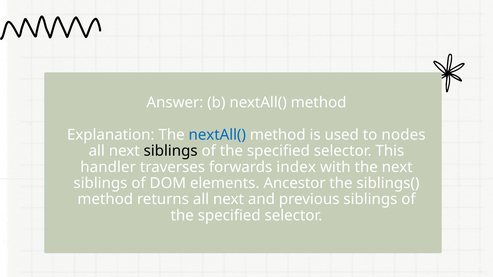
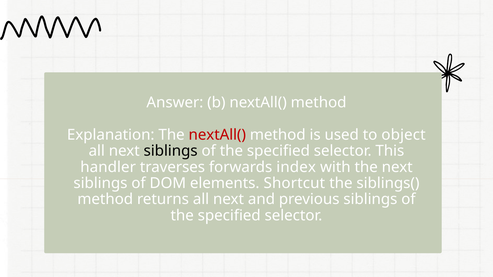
nextAll( colour: blue -> red (217, 135)
nodes: nodes -> object (404, 135)
Ancestor: Ancestor -> Shortcut (294, 183)
